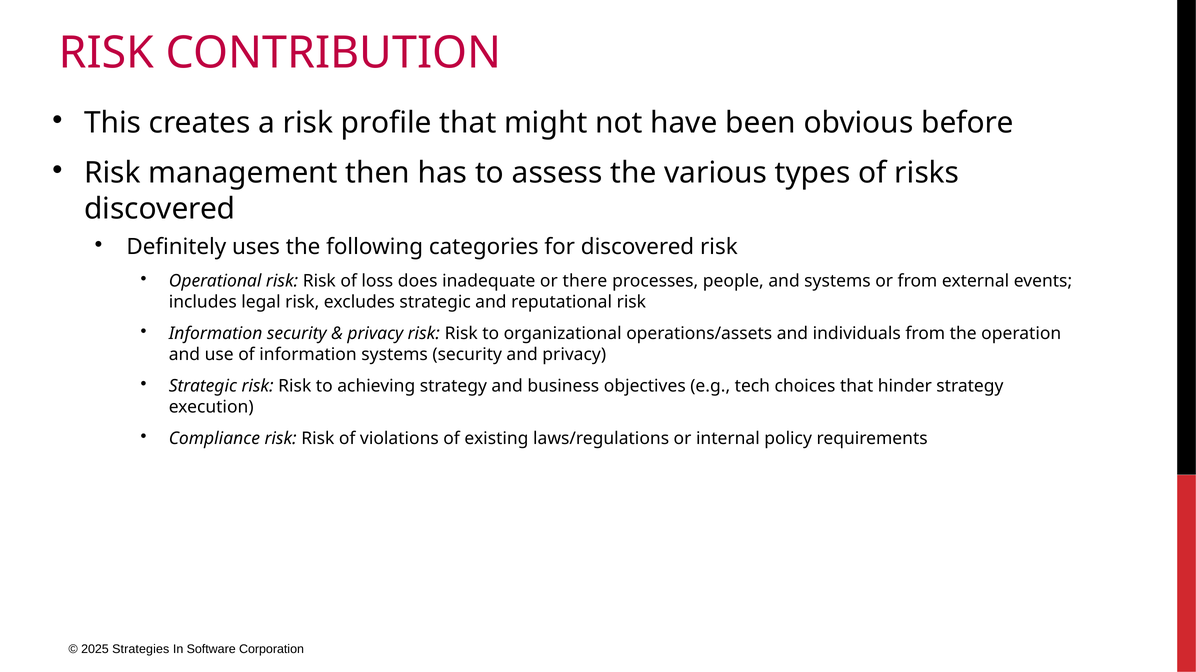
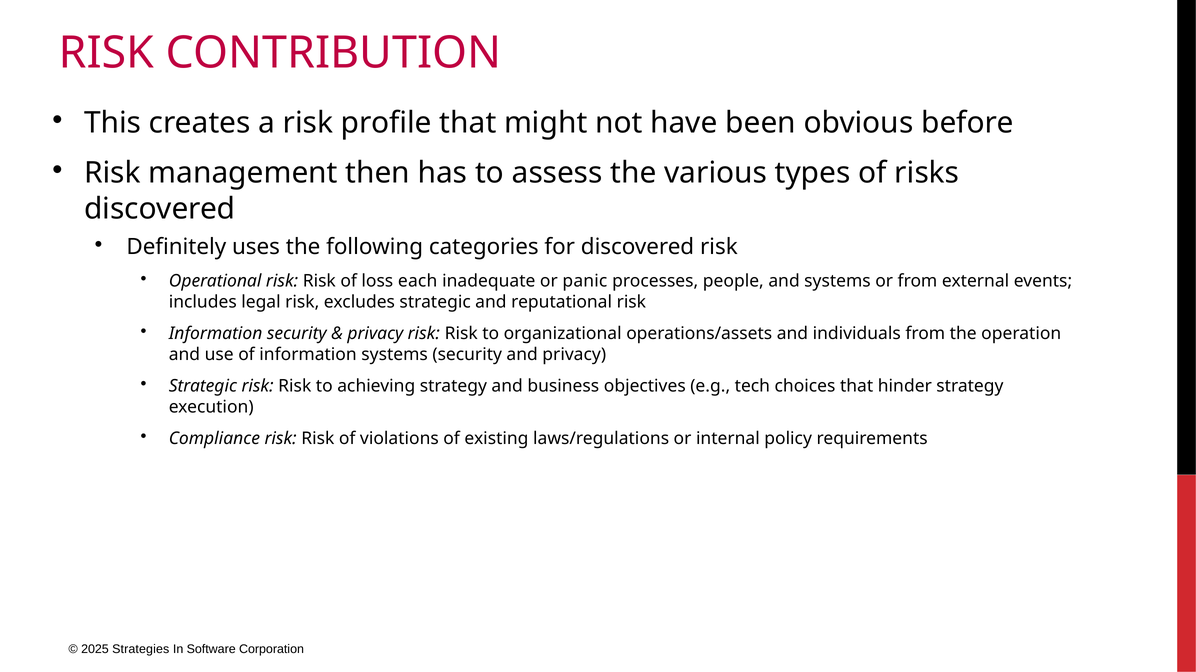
does: does -> each (418, 281)
there: there -> panic (585, 281)
